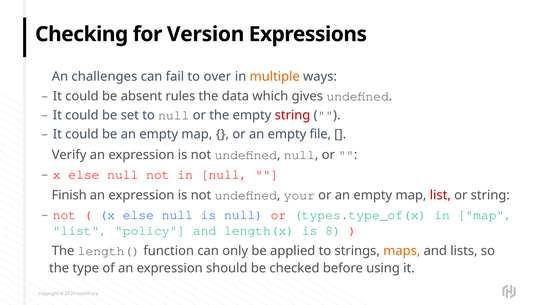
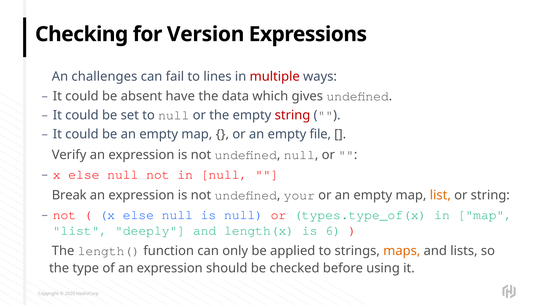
over: over -> lines (217, 76)
multiple colour: orange -> red (275, 76)
rules: rules -> have (180, 96)
Finish: Finish -> Break (69, 195)
list colour: red -> orange (440, 195)
policy: policy -> deeply (150, 230)
8: 8 -> 6 (333, 230)
